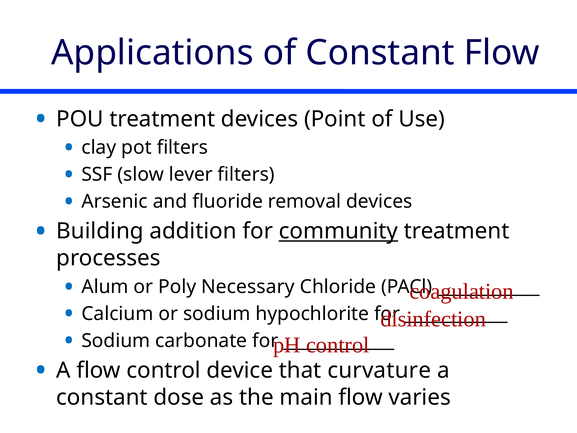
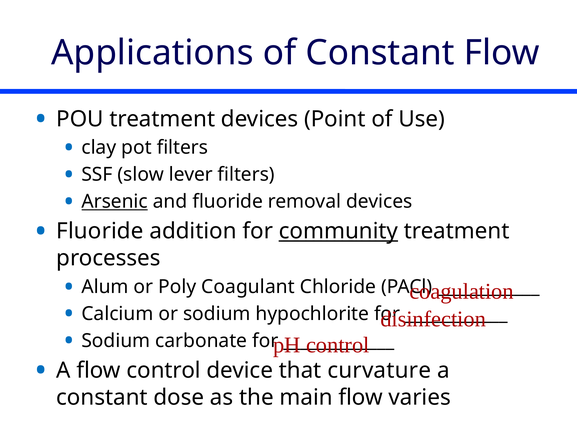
Arsenic underline: none -> present (115, 201)
Building: Building -> Fluoride (100, 231)
Necessary: Necessary -> Coagulant (248, 287)
